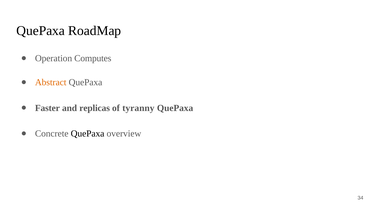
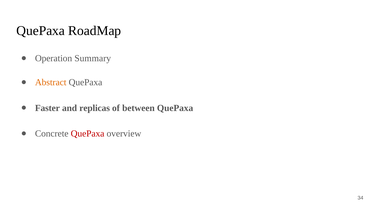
Computes: Computes -> Summary (93, 59)
tyranny: tyranny -> between (138, 108)
QuePaxa colour: black -> red (88, 134)
